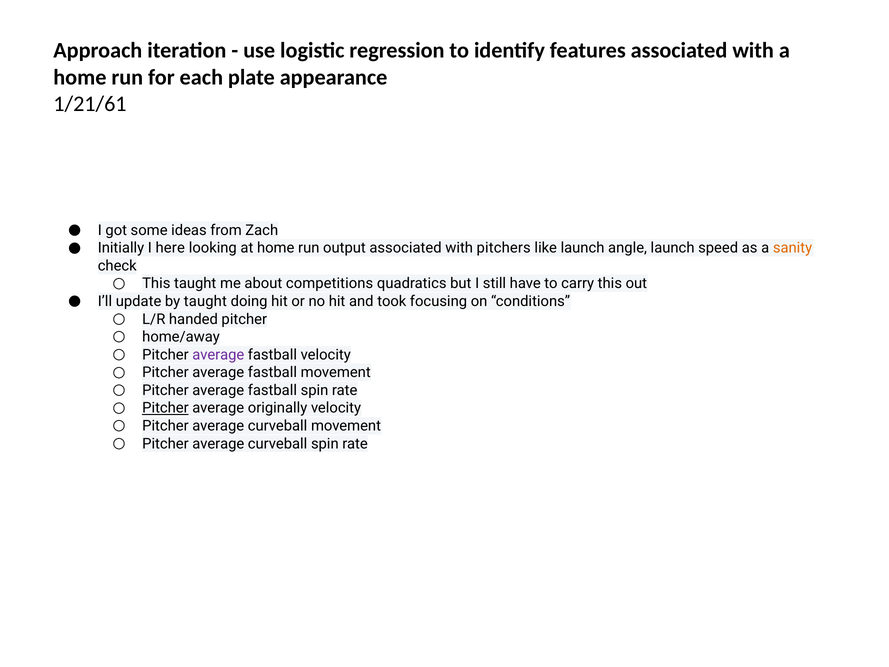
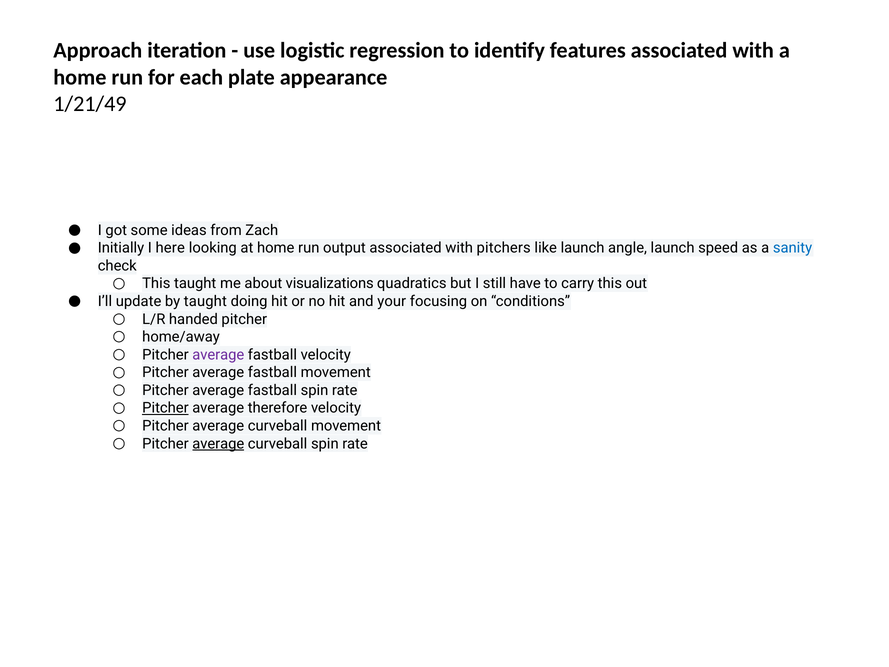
1/21/61: 1/21/61 -> 1/21/49 (90, 104)
sanity colour: orange -> blue (793, 248)
competitions: competitions -> visualizations (330, 283)
took: took -> your (392, 301)
originally: originally -> therefore (278, 408)
average underline: none -> present (218, 443)
